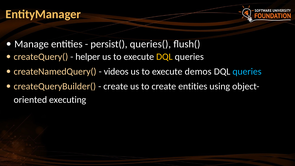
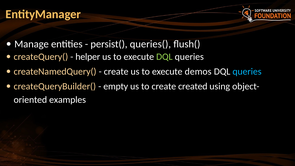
DQL colour: yellow -> light green (164, 57)
videos: videos -> create (116, 72)
create: create -> empty (116, 86)
create entities: entities -> created (193, 86)
executing: executing -> examples (68, 100)
